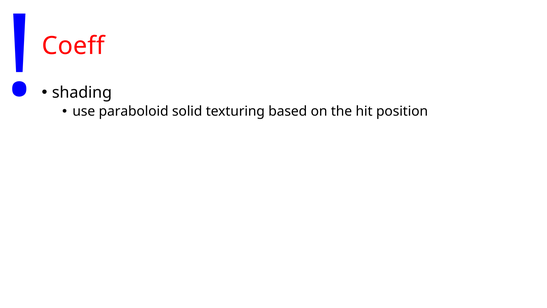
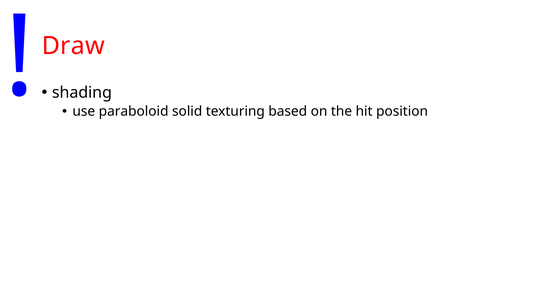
Coeff: Coeff -> Draw (73, 46)
